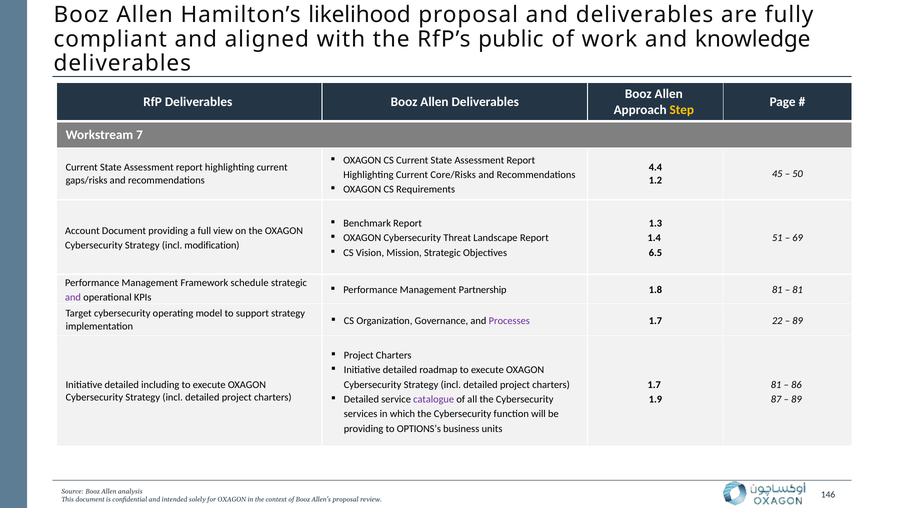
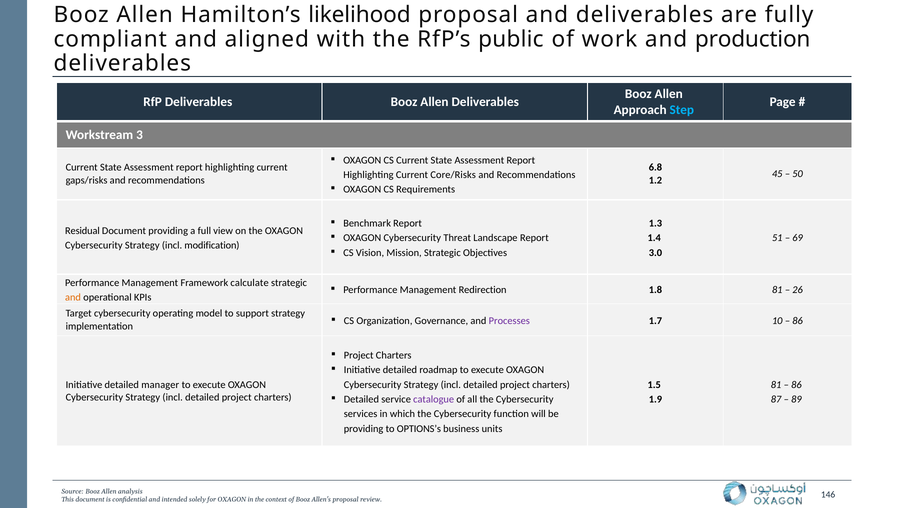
knowledge: knowledge -> production (753, 39)
Step colour: yellow -> light blue (682, 110)
7: 7 -> 3 (140, 135)
4.4: 4.4 -> 6.8 (655, 168)
Account: Account -> Residual (82, 231)
6.5: 6.5 -> 3.0 (655, 253)
schedule: schedule -> calculate (250, 283)
Partnership: Partnership -> Redirection (483, 290)
81: 81 -> 26 (798, 290)
and colour: purple -> orange (73, 298)
22: 22 -> 10 (777, 321)
89: 89 -> 86 (798, 321)
including: including -> manager (160, 385)
1.7: 1.7 -> 1.5 (654, 385)
